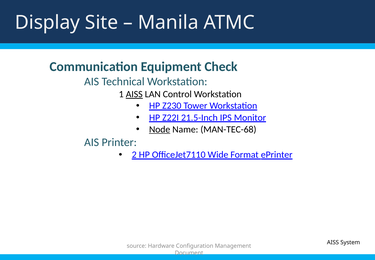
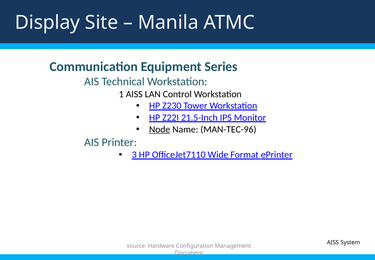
Check: Check -> Series (221, 67)
AISS underline: present -> none (134, 94)
MAN-TEC-68: MAN-TEC-68 -> MAN-TEC-96 (228, 129)
2: 2 -> 3 (134, 155)
